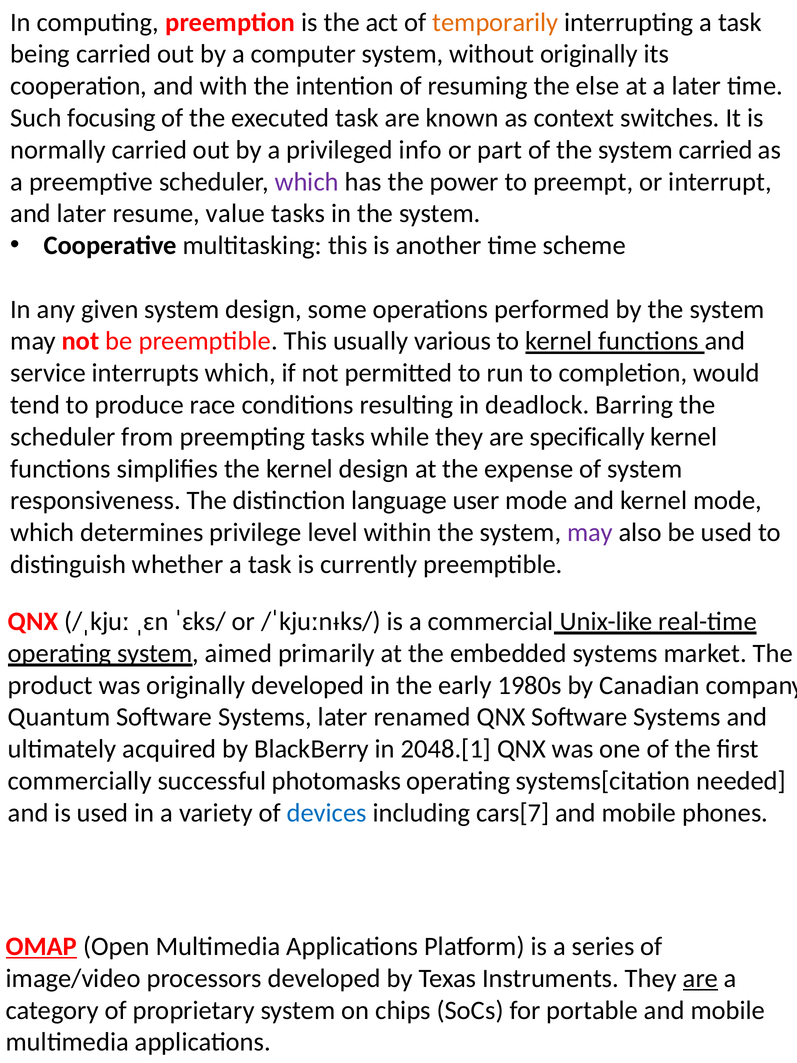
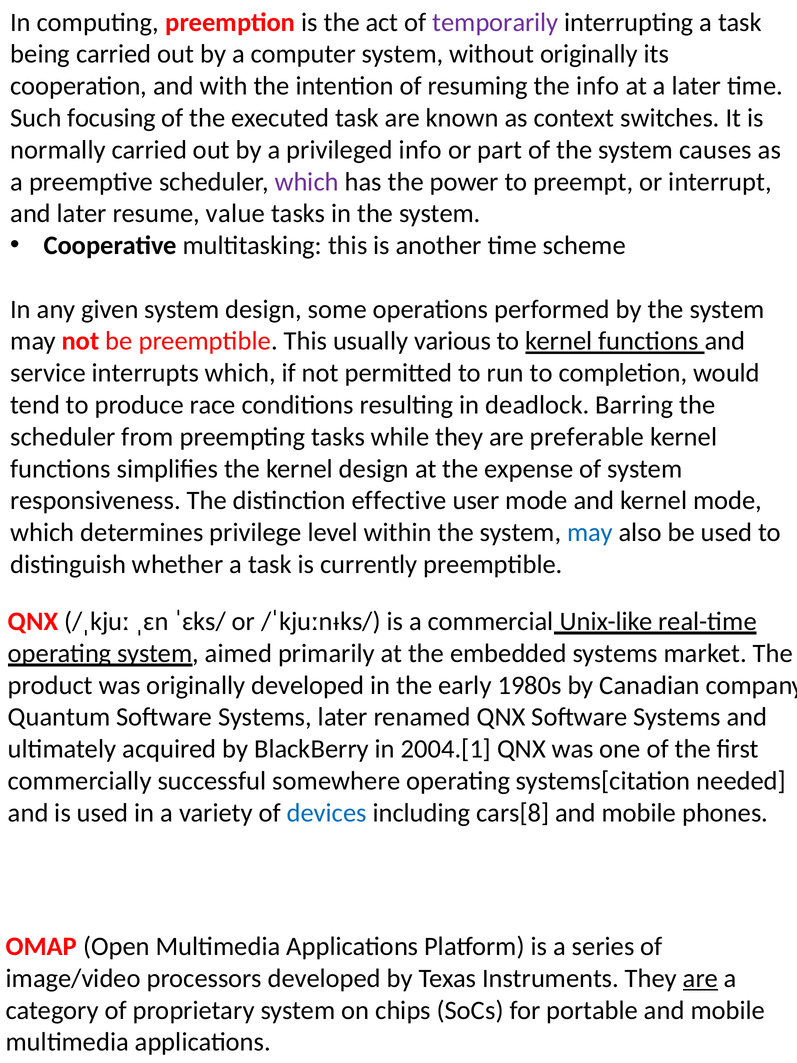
temporarily colour: orange -> purple (495, 22)
the else: else -> info (598, 86)
system carried: carried -> causes (715, 150)
specifically: specifically -> preferable (587, 437)
language: language -> effective (399, 500)
may colour: purple -> blue (590, 532)
2048.[1: 2048.[1 -> 2004.[1 (446, 749)
photomasks: photomasks -> somewhere (336, 781)
cars[7: cars[7 -> cars[8 (513, 813)
OMAP underline: present -> none (41, 946)
